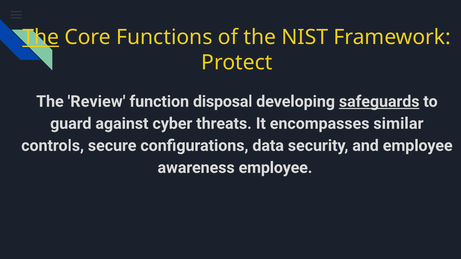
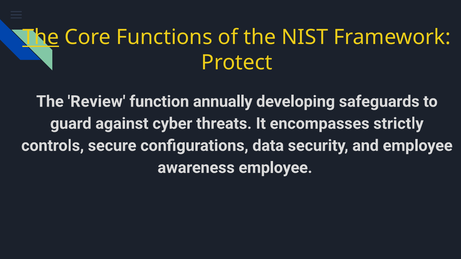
disposal: disposal -> annually (223, 102)
safeguards underline: present -> none (379, 102)
similar: similar -> strictly (398, 124)
